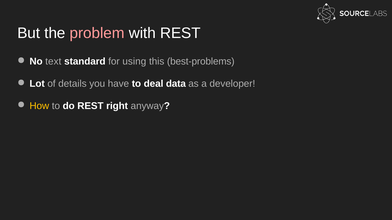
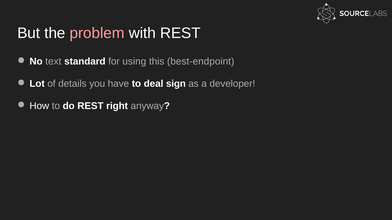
best-problems: best-problems -> best-endpoint (201, 62)
data: data -> sign (176, 84)
How colour: yellow -> white (39, 106)
